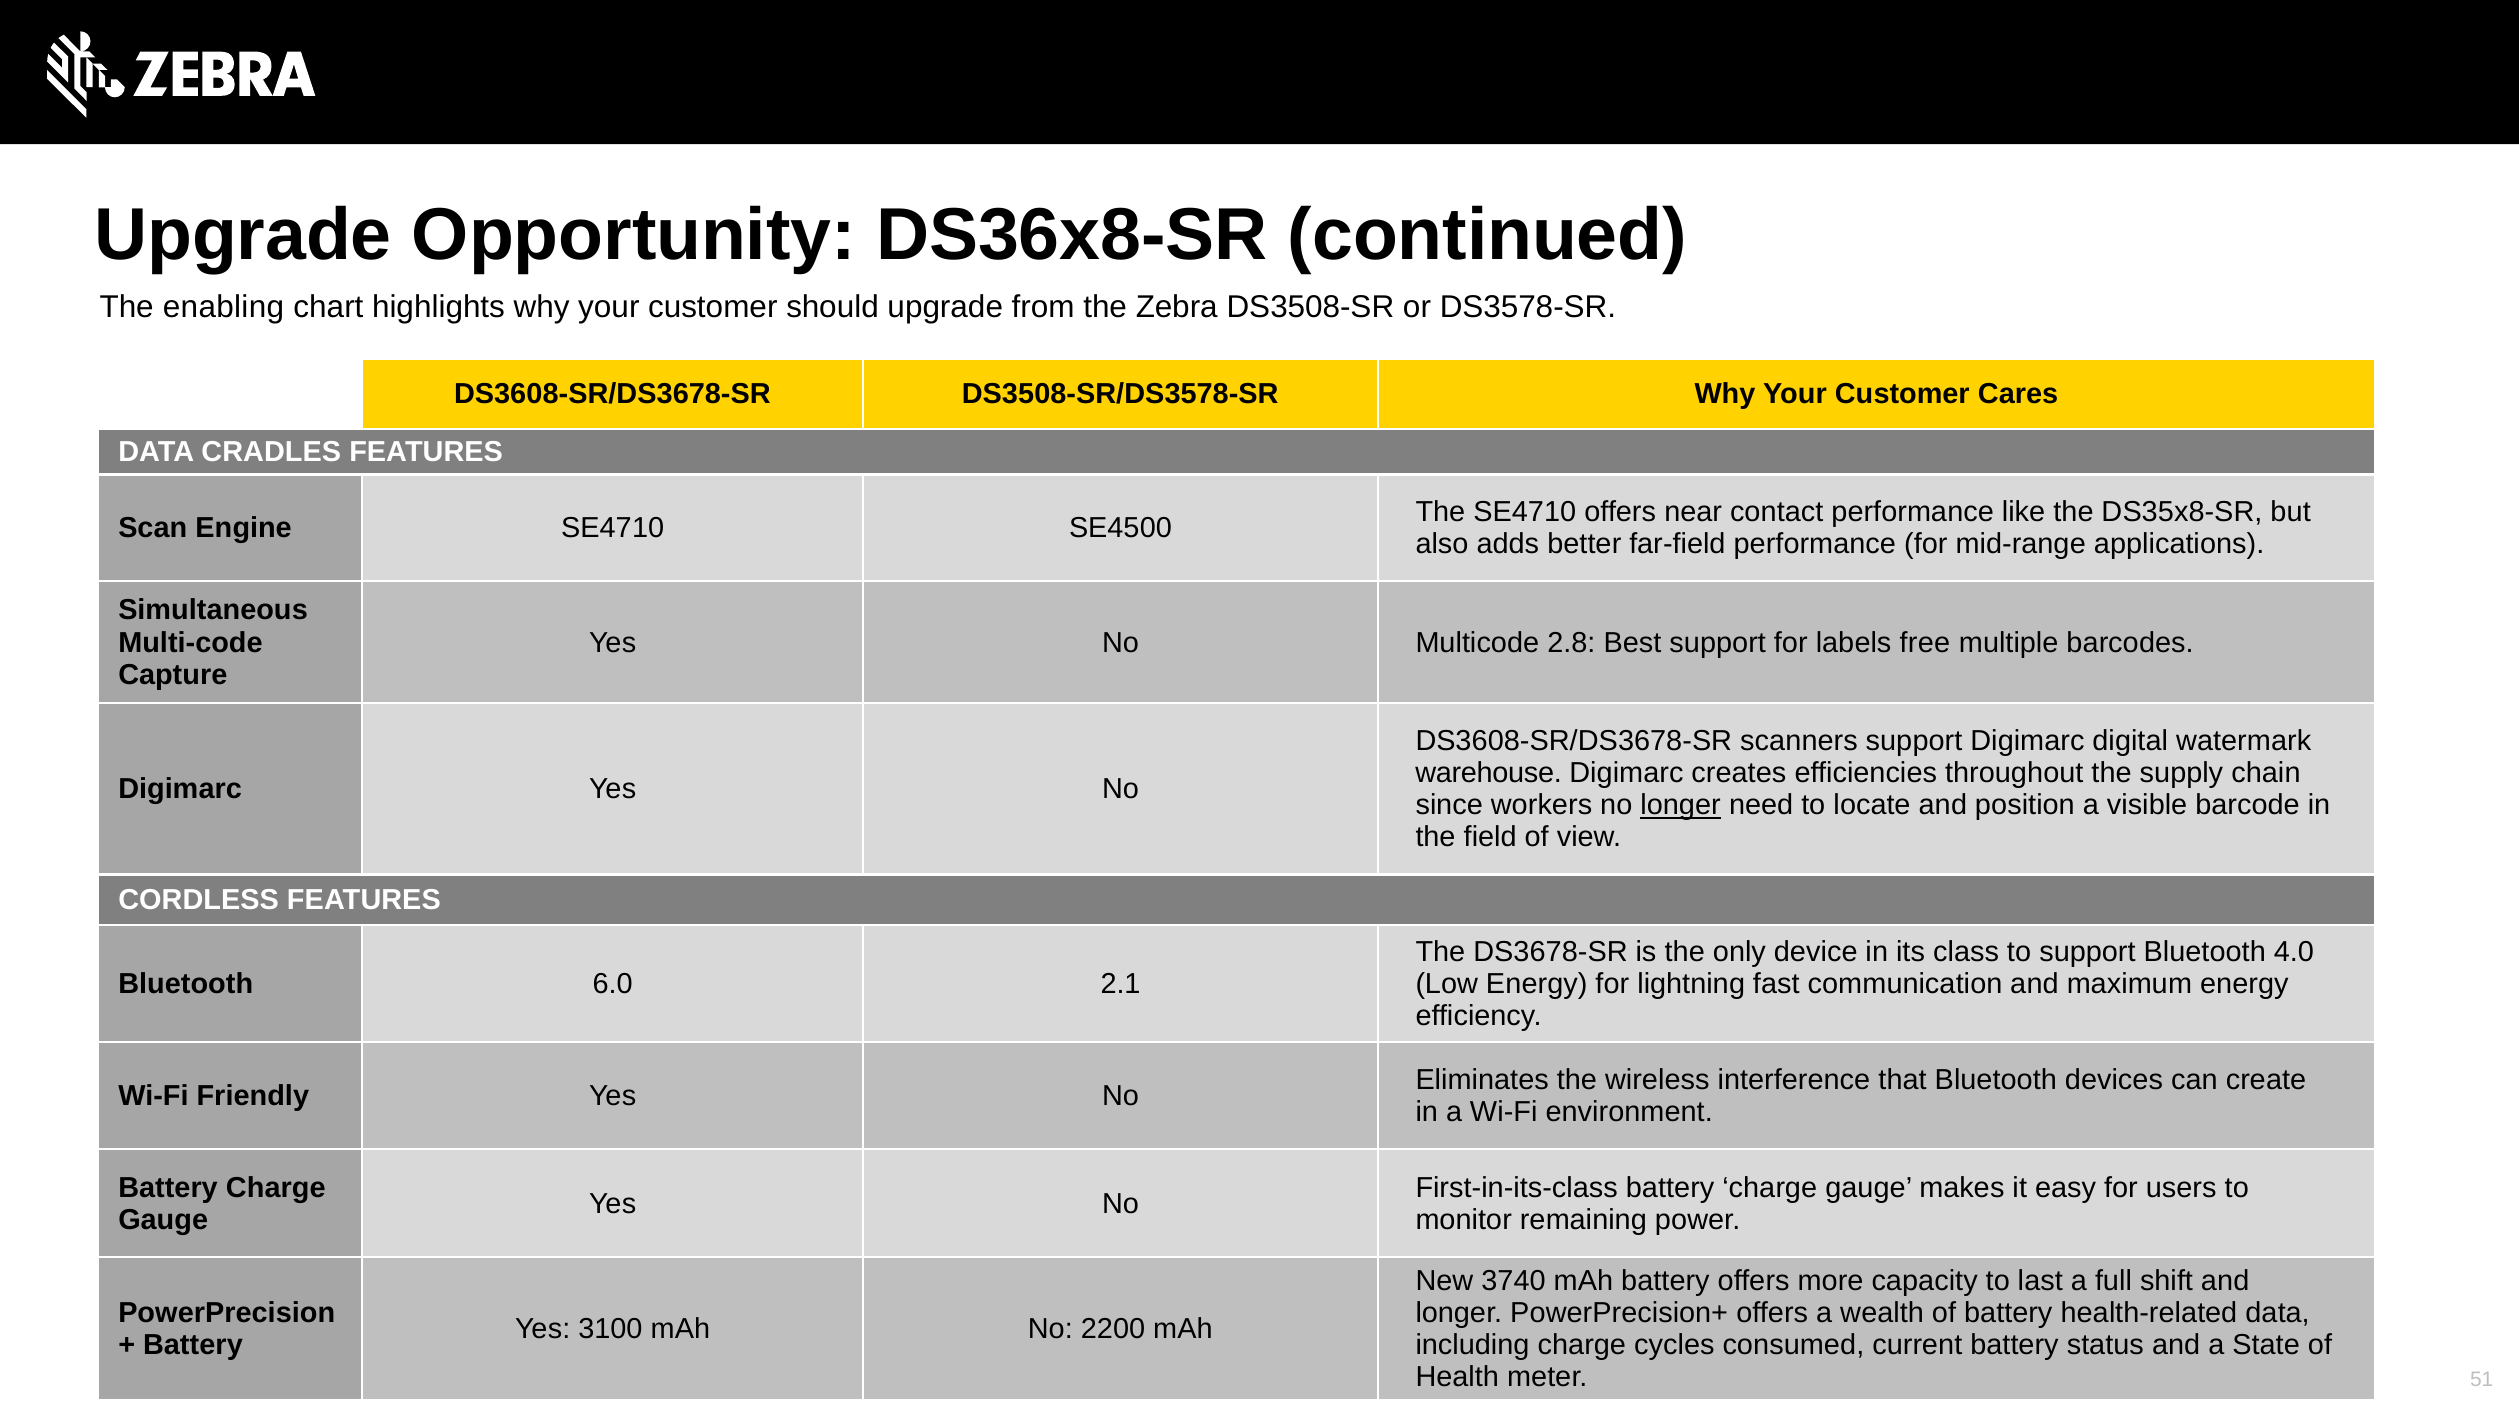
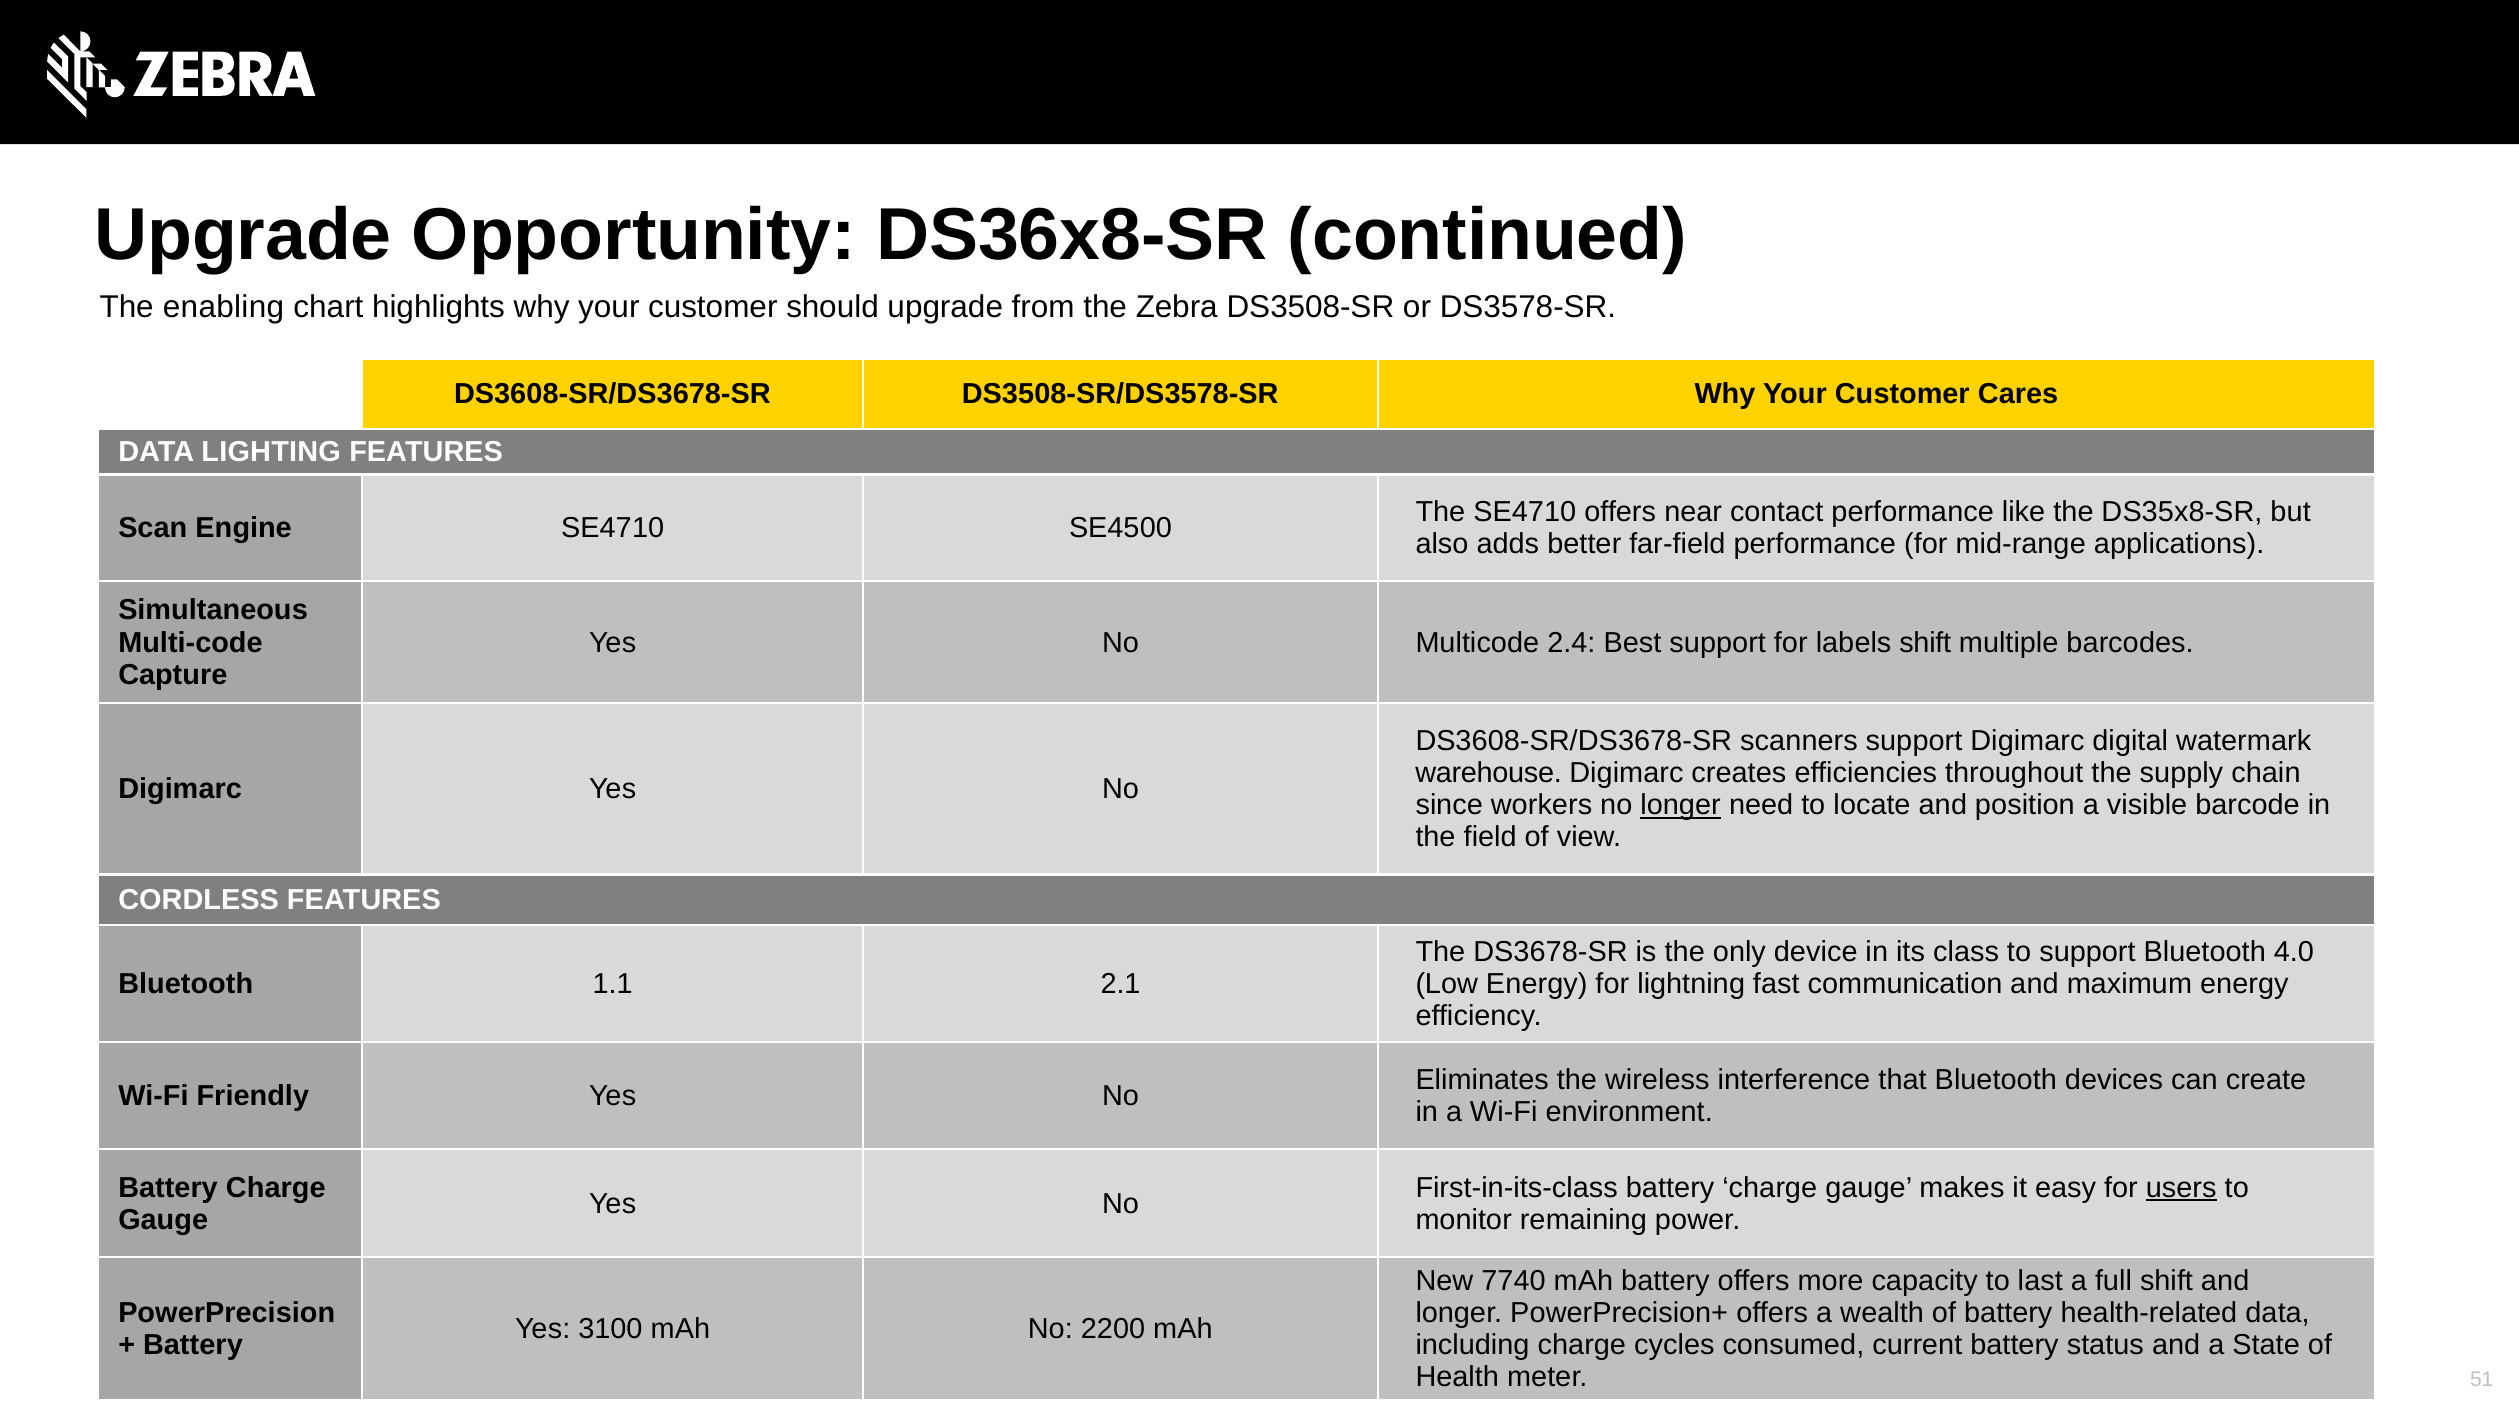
CRADLES: CRADLES -> LIGHTING (271, 452)
2.8: 2.8 -> 2.4 (1571, 643)
labels free: free -> shift (1925, 643)
6.0: 6.0 -> 1.1 (613, 984)
users underline: none -> present (2181, 1188)
3740: 3740 -> 7740 (1514, 1281)
